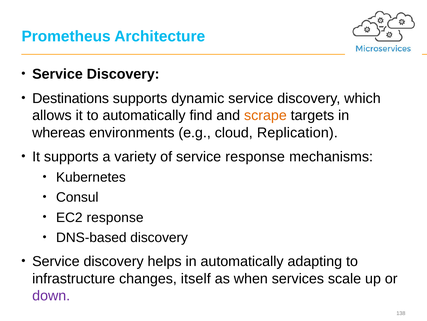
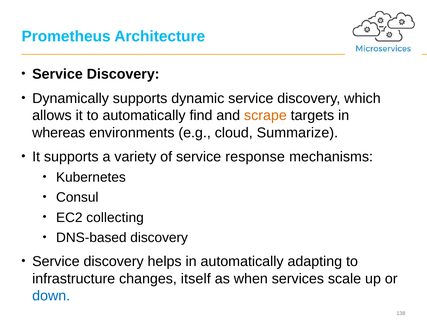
Destinations: Destinations -> Dynamically (71, 98)
Replication: Replication -> Summarize (297, 132)
EC2 response: response -> collecting (115, 217)
down colour: purple -> blue (51, 295)
